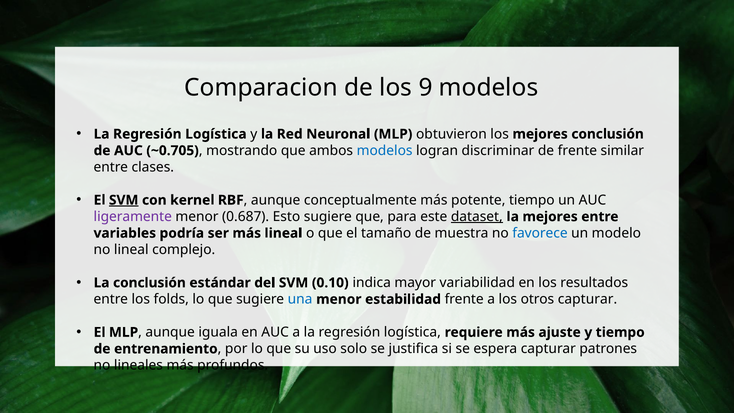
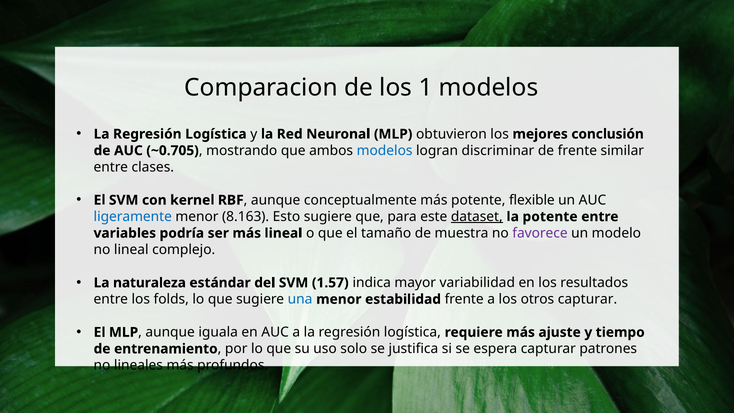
9: 9 -> 1 (426, 88)
SVM underline: present -> none (124, 200)
potente tiempo: tiempo -> flexible (532, 200)
ligeramente colour: purple -> blue (133, 217)
0.687: 0.687 -> 8.163 (246, 217)
la mejores: mejores -> potente (550, 217)
favorece colour: blue -> purple (540, 233)
La conclusión: conclusión -> naturaleza (149, 283)
0.10: 0.10 -> 1.57 (330, 283)
